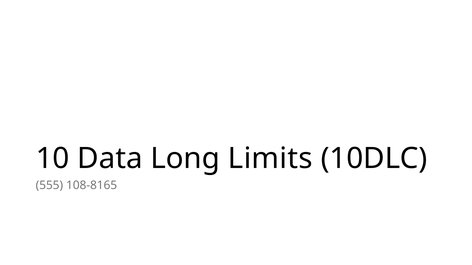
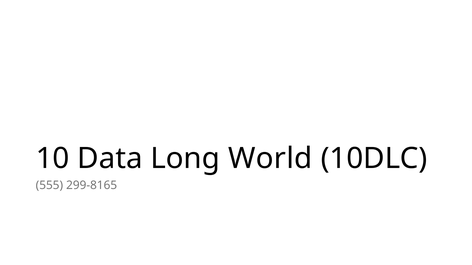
Limits: Limits -> World (270, 159)
108-8165: 108-8165 -> 299-8165 (92, 186)
